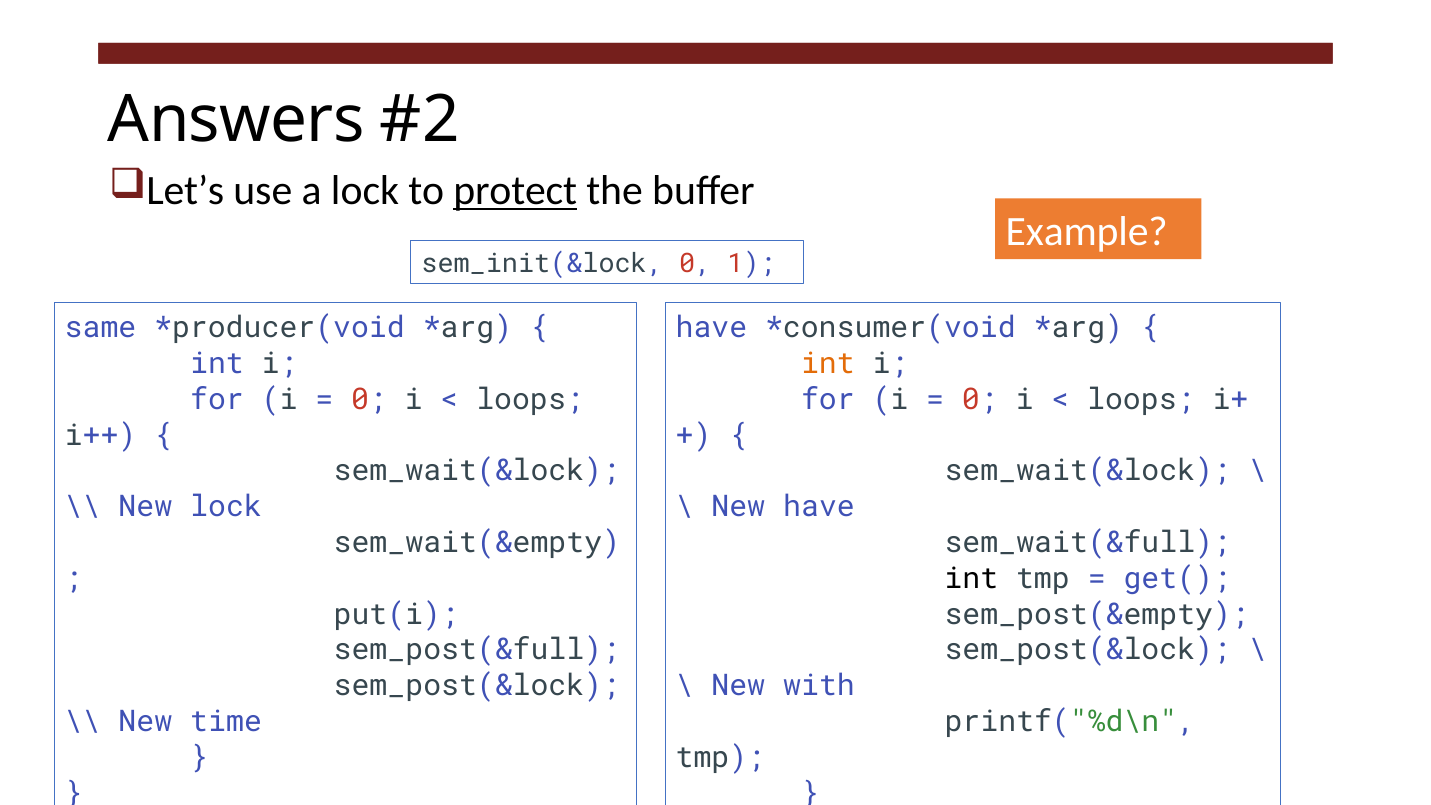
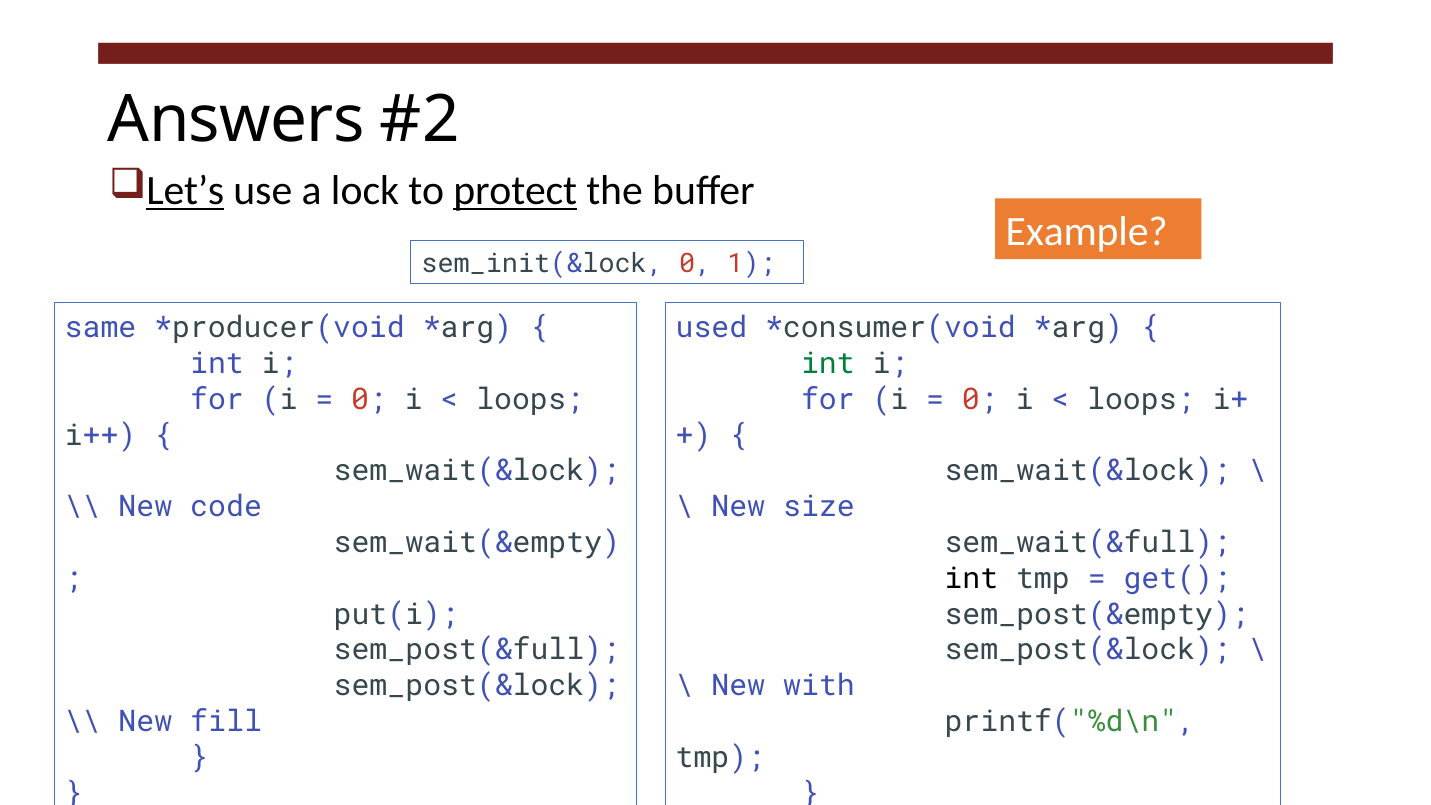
Let’s underline: none -> present (185, 191)
have: have -> used (711, 328)
int colour: orange -> green (828, 364)
New lock: lock -> code (226, 507)
New have: have -> size (819, 507)
time: time -> fill (226, 722)
